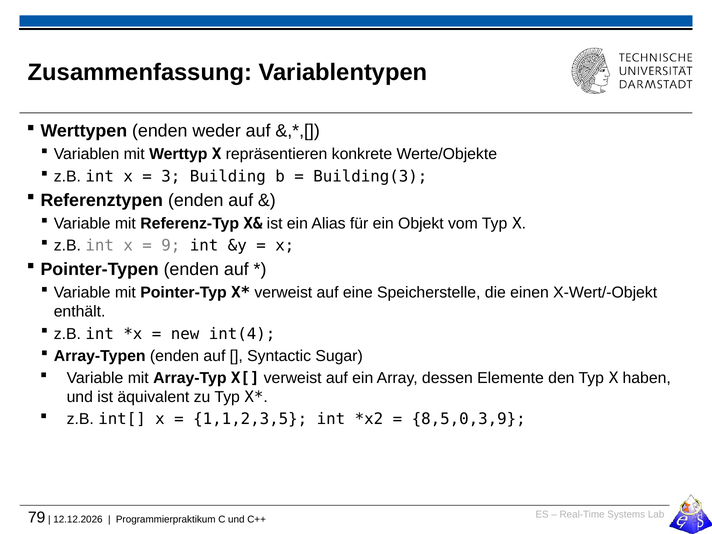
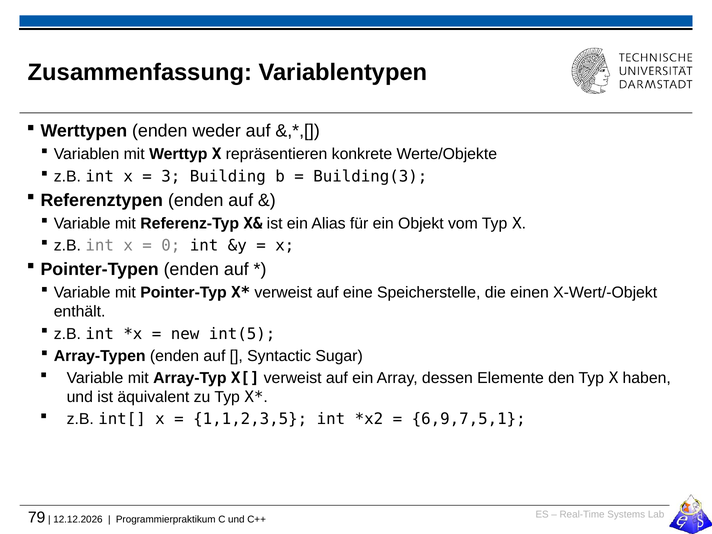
9: 9 -> 0 (171, 246)
int(4: int(4 -> int(5 (242, 334)
8,5,0,3,9: 8,5,0,3,9 -> 6,9,7,5,1 (469, 419)
